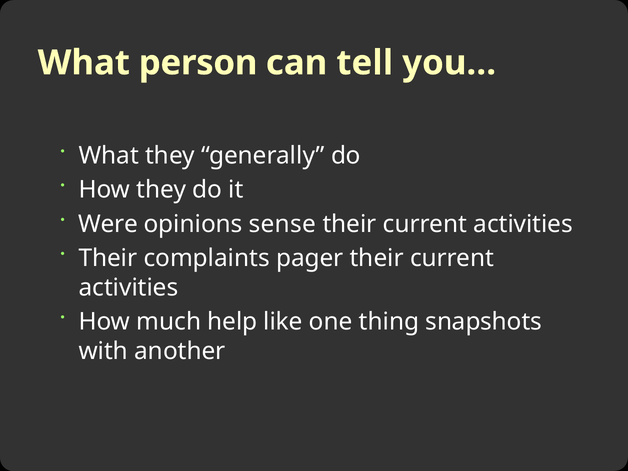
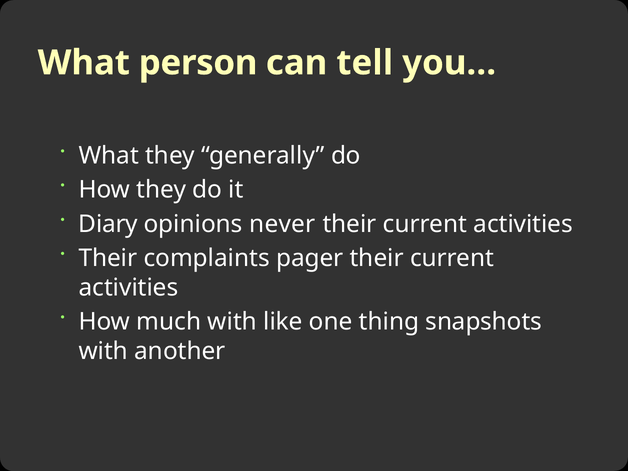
Were: Were -> Diary (108, 224)
sense: sense -> never (282, 224)
much help: help -> with (232, 322)
